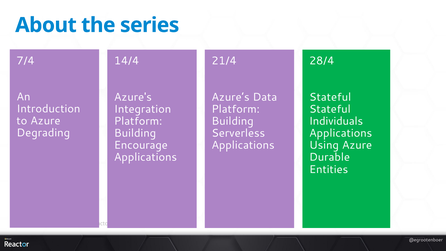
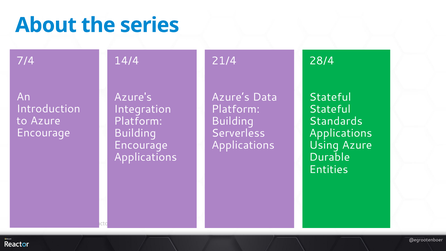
Individuals: Individuals -> Standards (336, 121)
Degrading: Degrading -> Encourage (43, 133)
